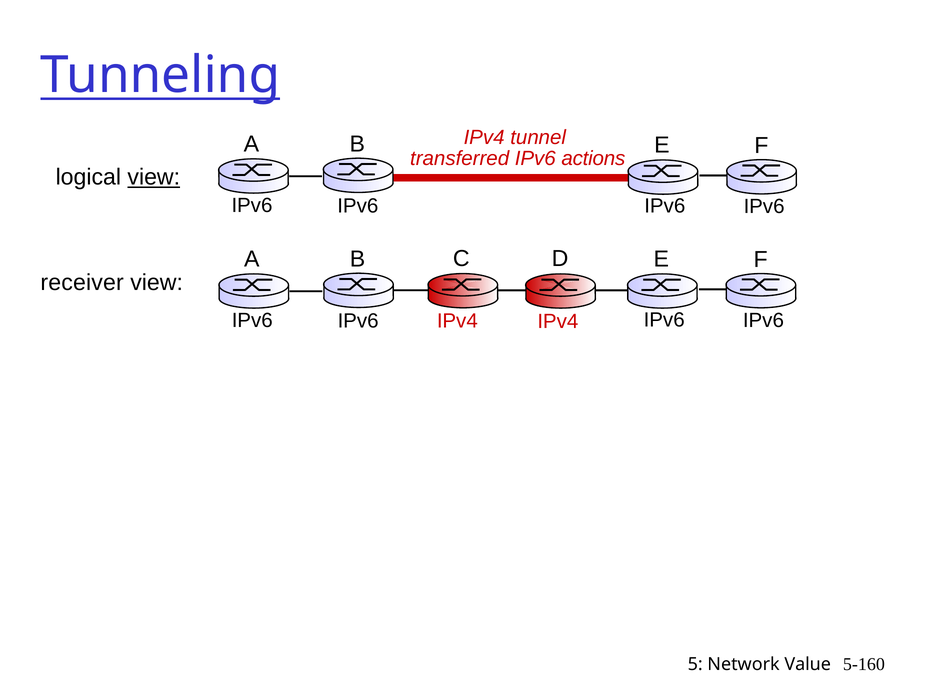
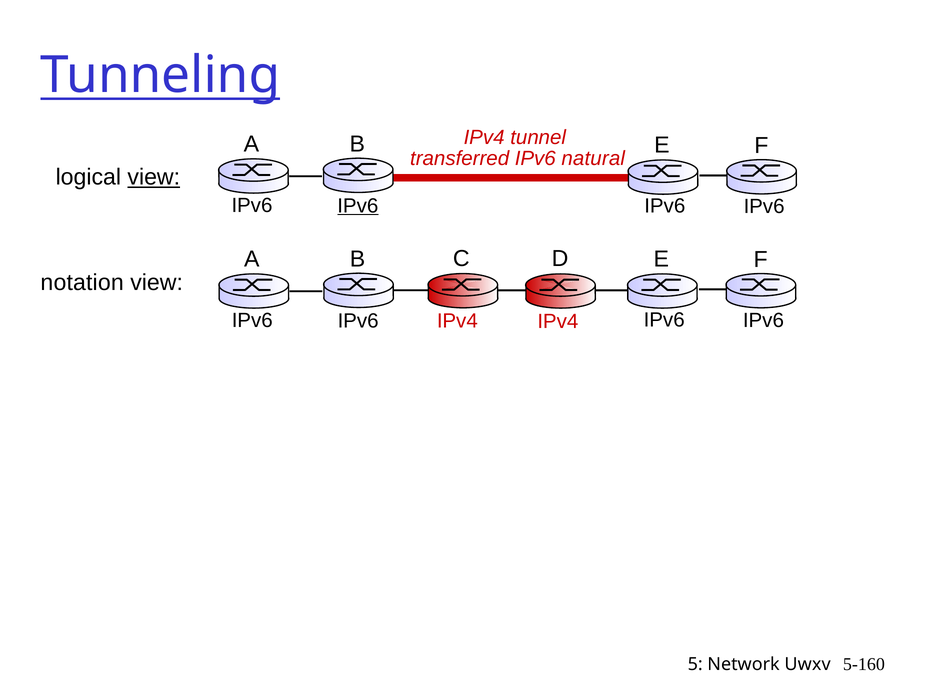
actions: actions -> natural (593, 158)
IPv6 underline: none -> present (358, 206)
receiver: receiver -> notation (82, 283)
Value: Value -> Uwxv (808, 664)
